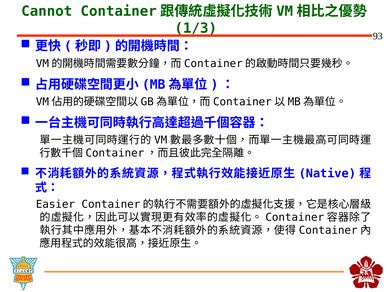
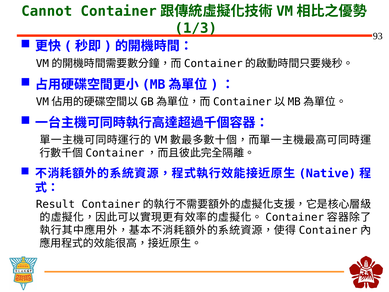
Easier: Easier -> Result (55, 204)
